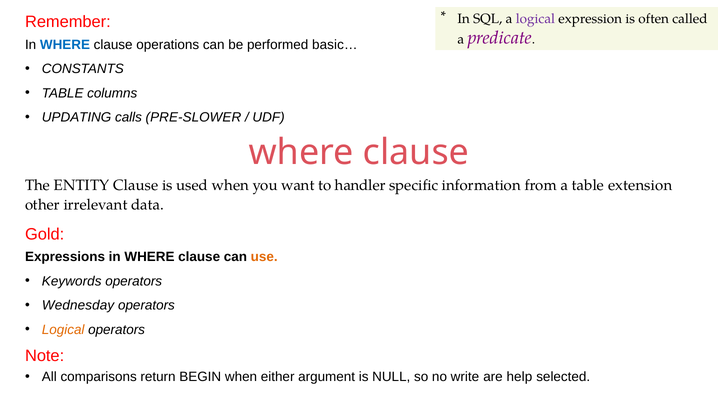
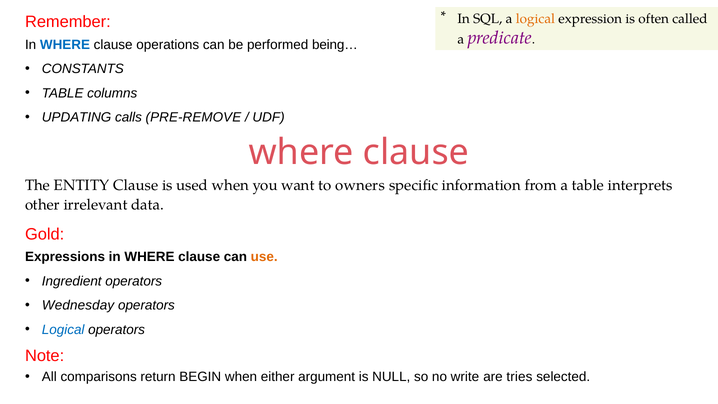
logical colour: purple -> orange (535, 19)
basic…: basic… -> being… (335, 45)
PRE-SLOWER: PRE-SLOWER -> PRE-REMOVE (193, 117)
handler: handler -> owners (360, 185)
extension: extension -> interprets (640, 185)
Keywords: Keywords -> Ingredient (72, 281)
Logical colour: orange -> blue (63, 330)
help: help -> tries (519, 377)
